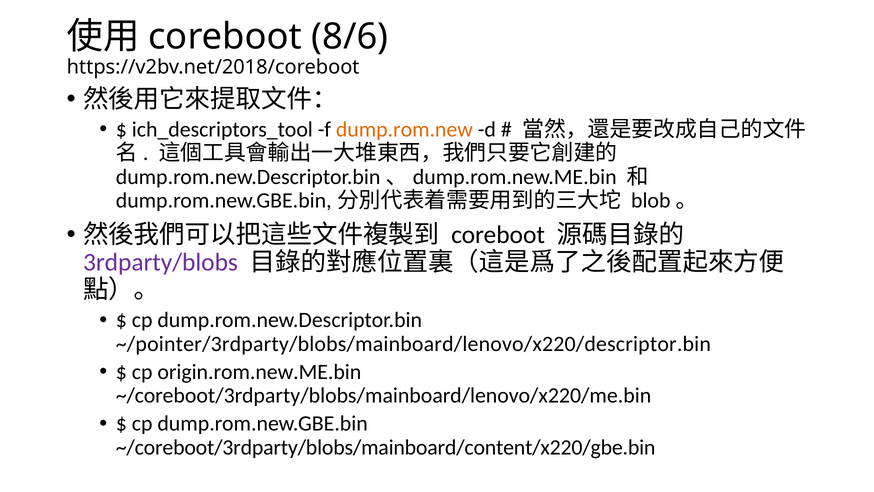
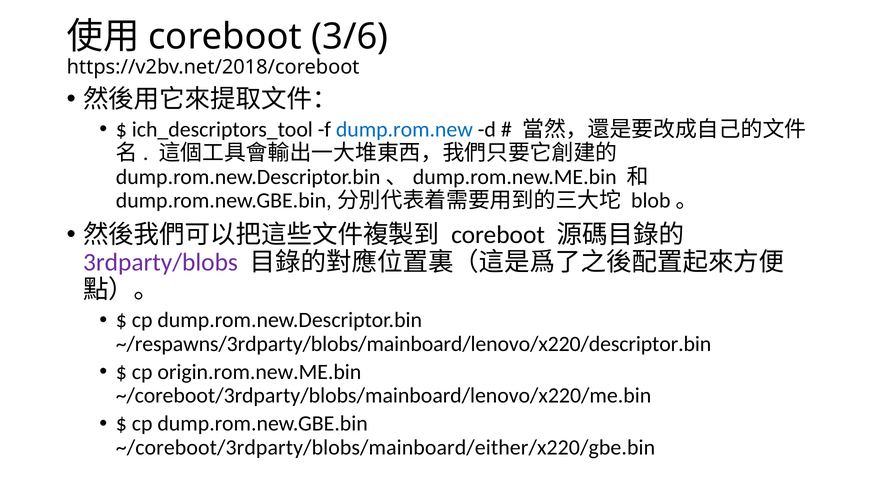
8/6: 8/6 -> 3/6 (350, 37)
dump.rom.new colour: orange -> blue (404, 130)
~/pointer/3rdparty/blobs/mainboard/lenovo/x220/descriptor.bin: ~/pointer/3rdparty/blobs/mainboard/lenovo/x220/descriptor.bin -> ~/respawns/3rdparty/blobs/mainboard/lenovo/x220/descriptor.bin (414, 344)
~/coreboot/3rdparty/blobs/mainboard/content/x220/gbe.bin: ~/coreboot/3rdparty/blobs/mainboard/content/x220/gbe.bin -> ~/coreboot/3rdparty/blobs/mainboard/either/x220/gbe.bin (385, 447)
